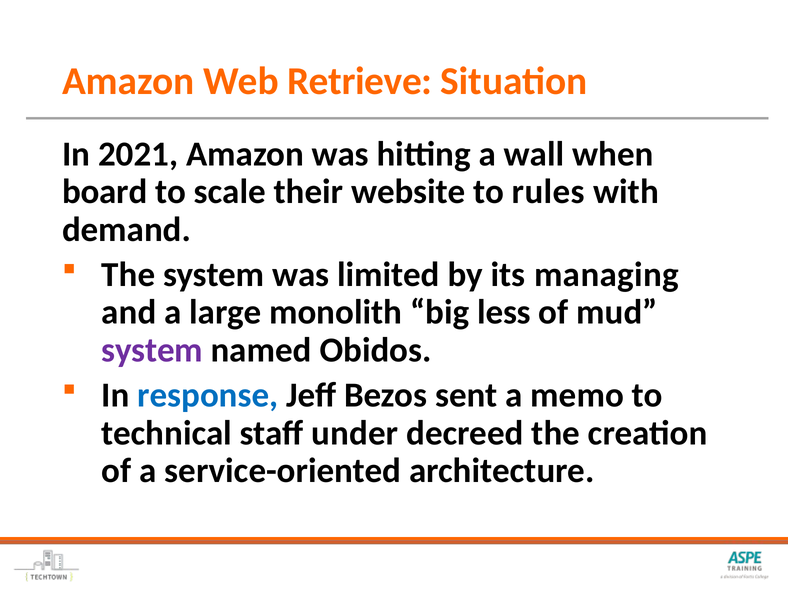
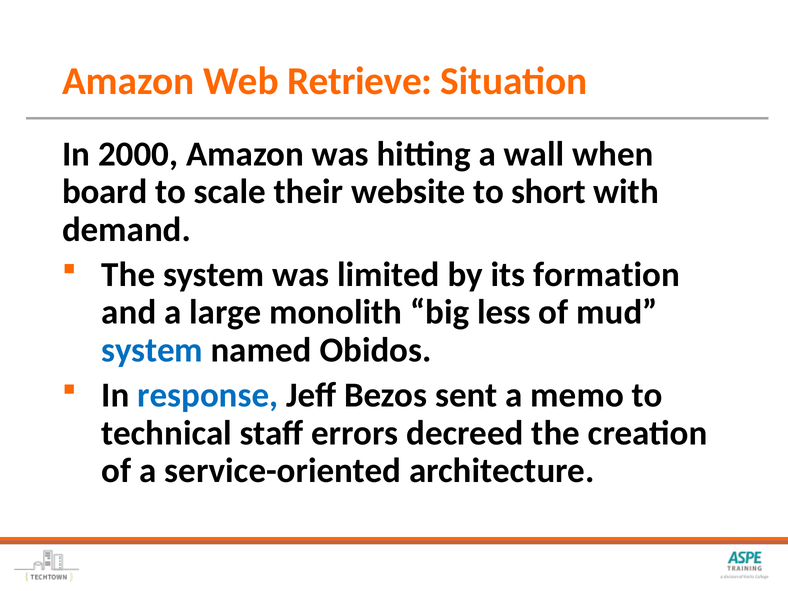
2021: 2021 -> 2000 (138, 154)
rules: rules -> short (549, 192)
managing: managing -> formation (607, 275)
system colour: purple -> blue (152, 350)
under: under -> errors (355, 433)
